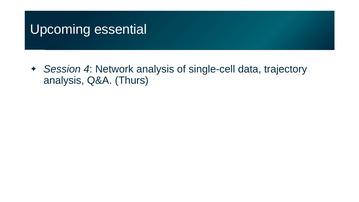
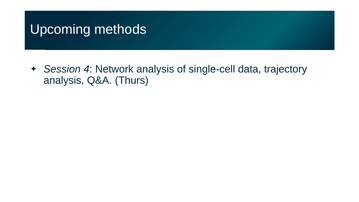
essential: essential -> methods (120, 29)
